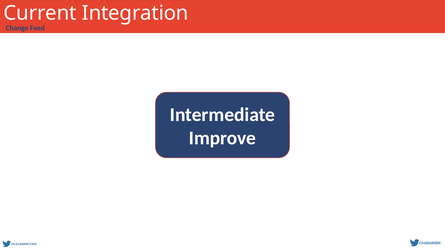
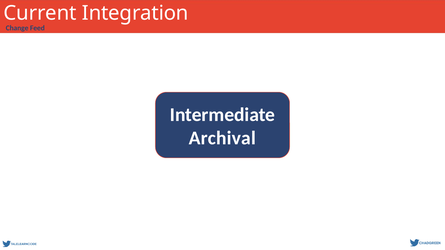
Improve: Improve -> Archival (222, 138)
